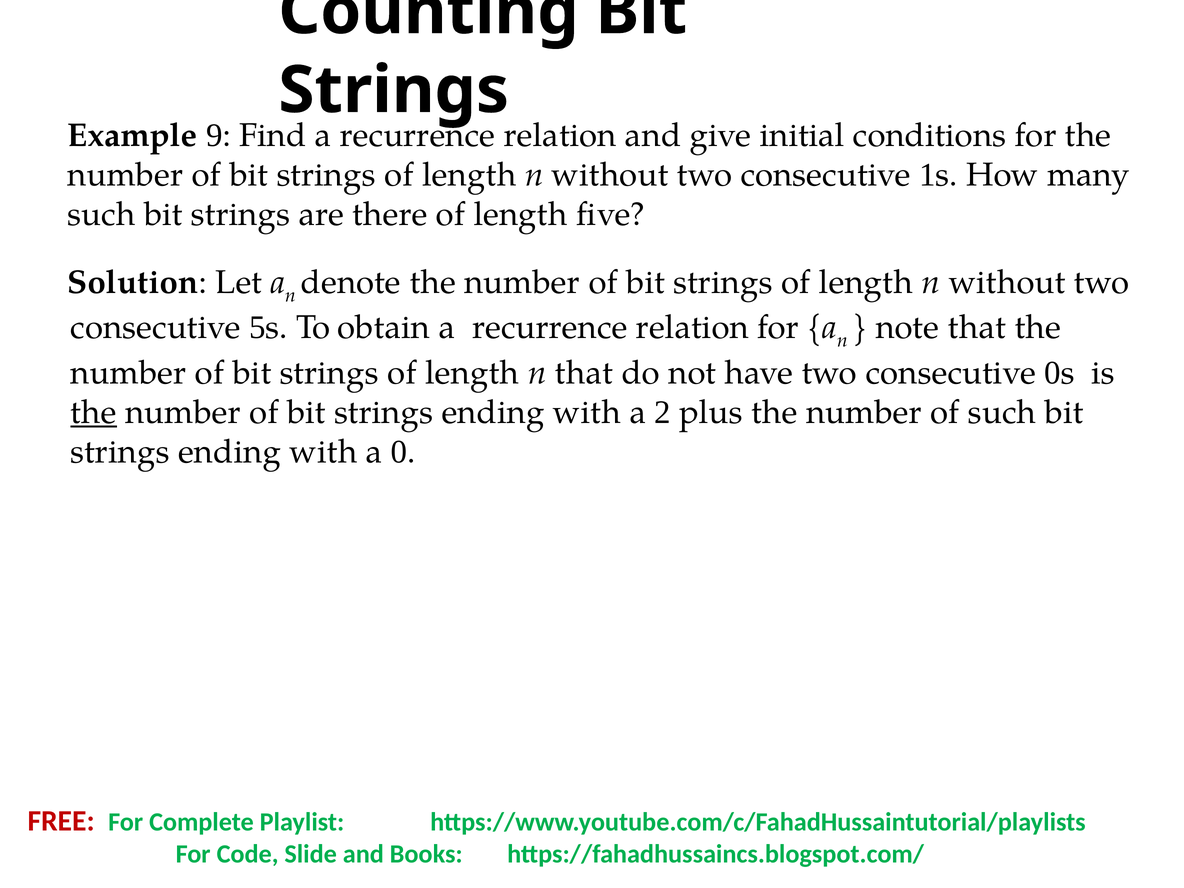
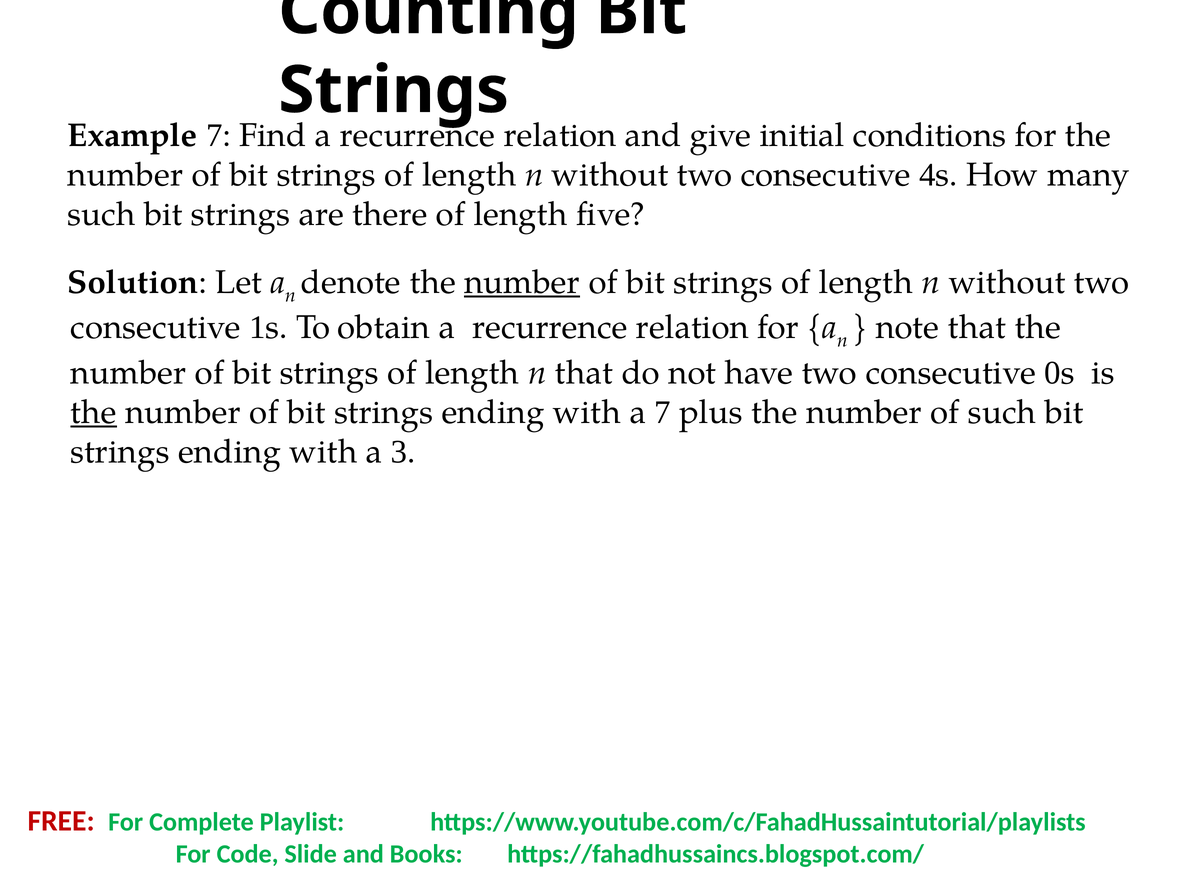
Example 9: 9 -> 7 (214, 135)
1: 1 -> 4 (927, 175)
number underline: none -> present (522, 282)
5: 5 -> 1 (257, 327)
a 2: 2 -> 7 (663, 412)
a 0: 0 -> 3 (399, 452)
